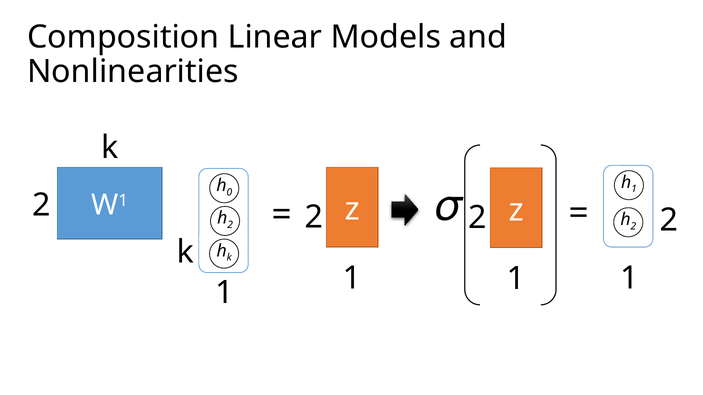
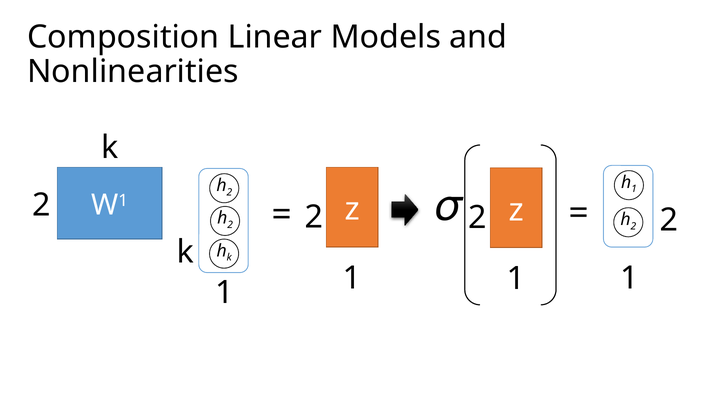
0: 0 -> 2 (229, 192)
